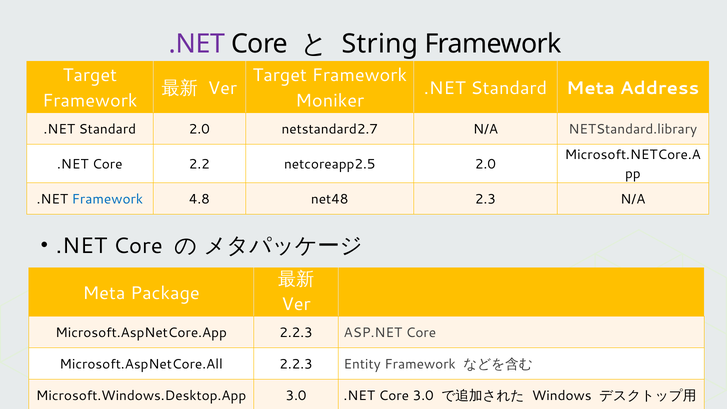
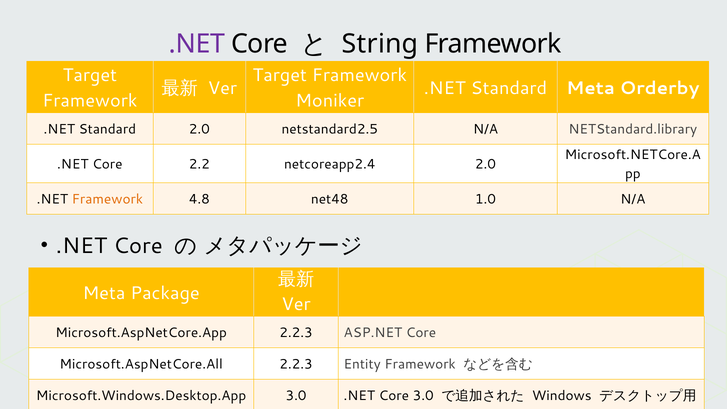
Address: Address -> Orderby (660, 88)
netstandard2.7: netstandard2.7 -> netstandard2.5 (330, 129)
netcoreapp2.5: netcoreapp2.5 -> netcoreapp2.4 (330, 164)
Framework colour: blue -> orange (107, 199)
2.3: 2.3 -> 1.0 (485, 199)
